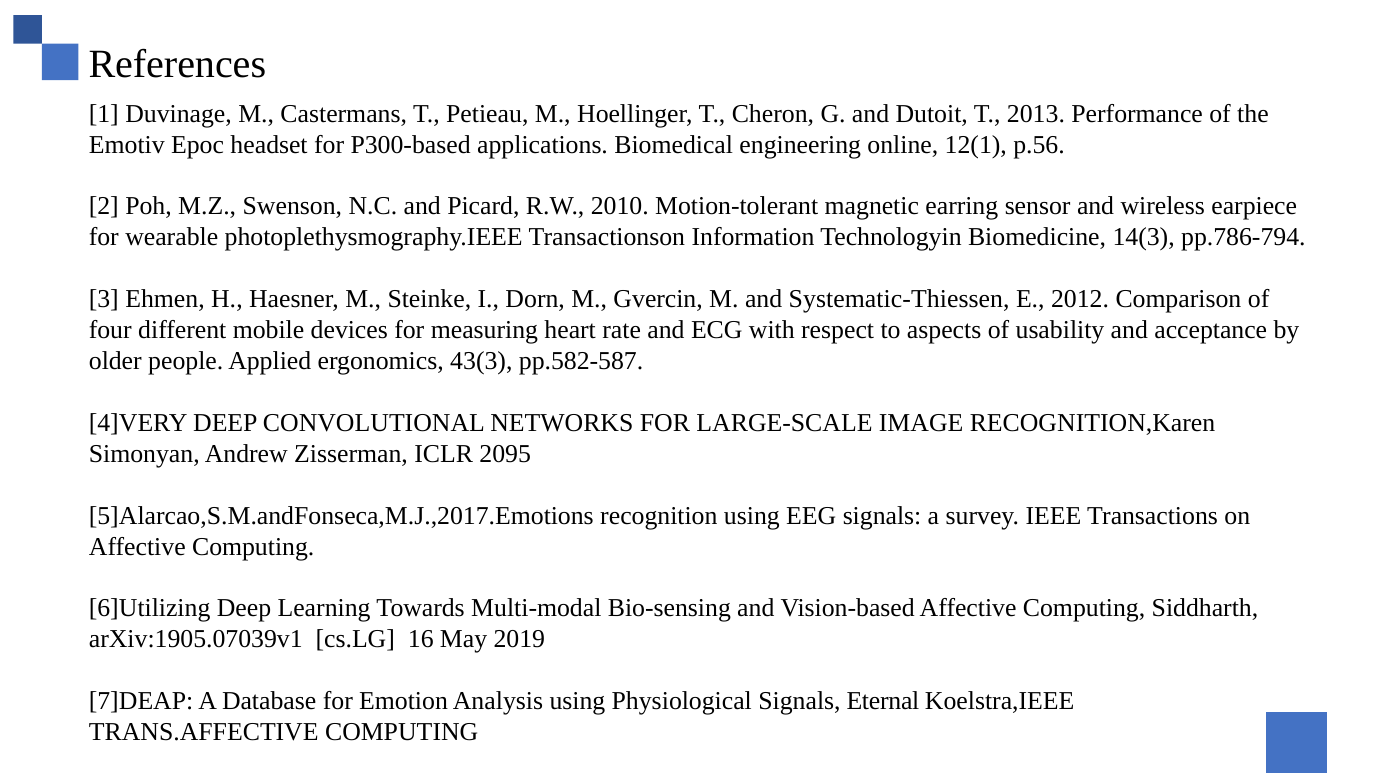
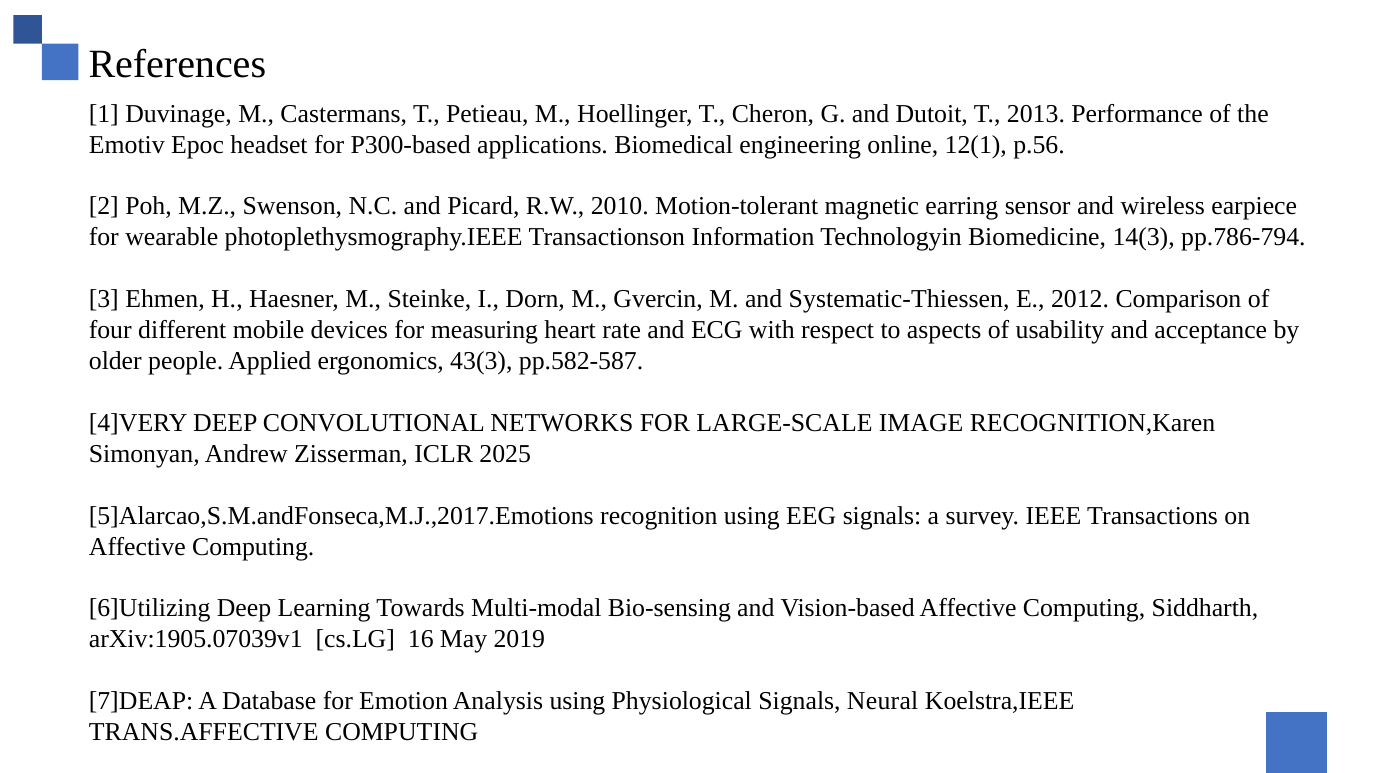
2095: 2095 -> 2025 (505, 454)
Eternal: Eternal -> Neural (883, 702)
